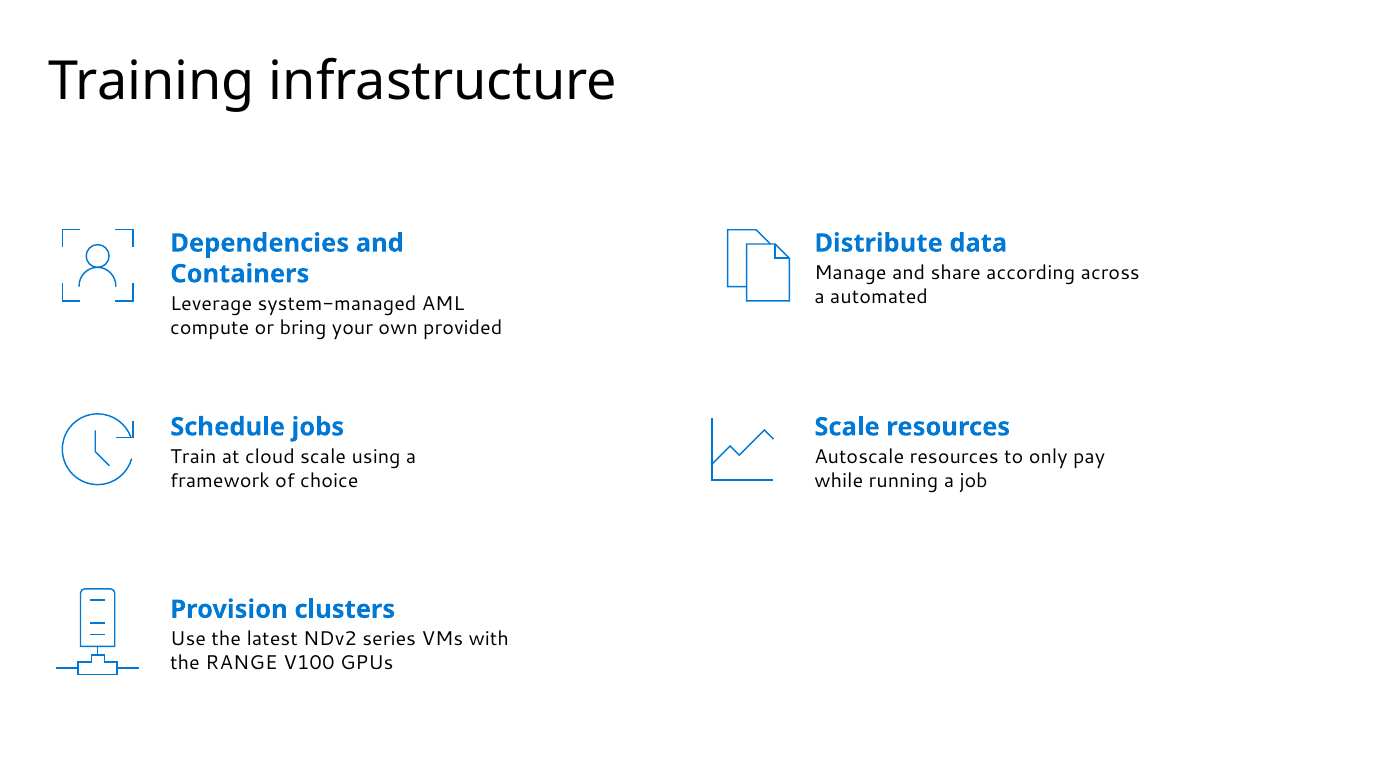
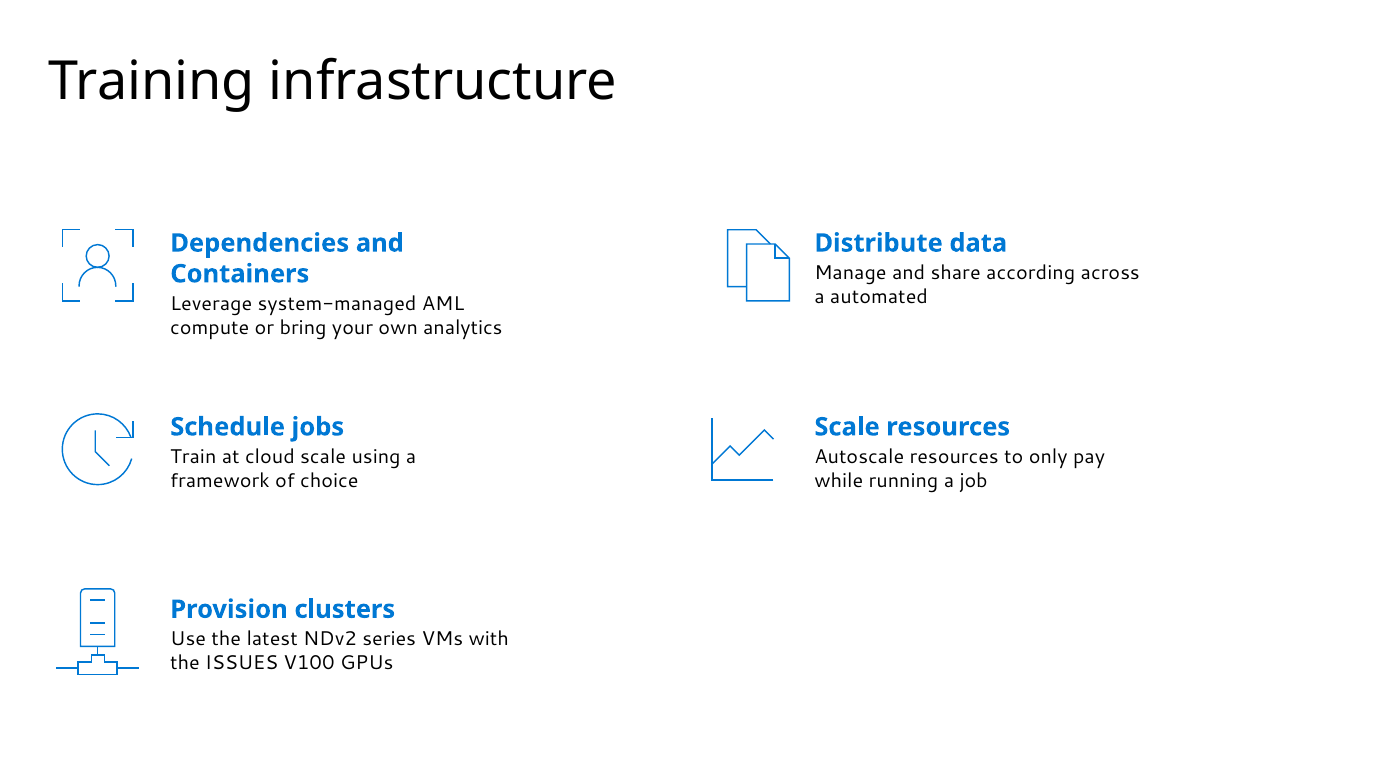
provided: provided -> analytics (463, 327)
RANGE: RANGE -> ISSUES (242, 663)
